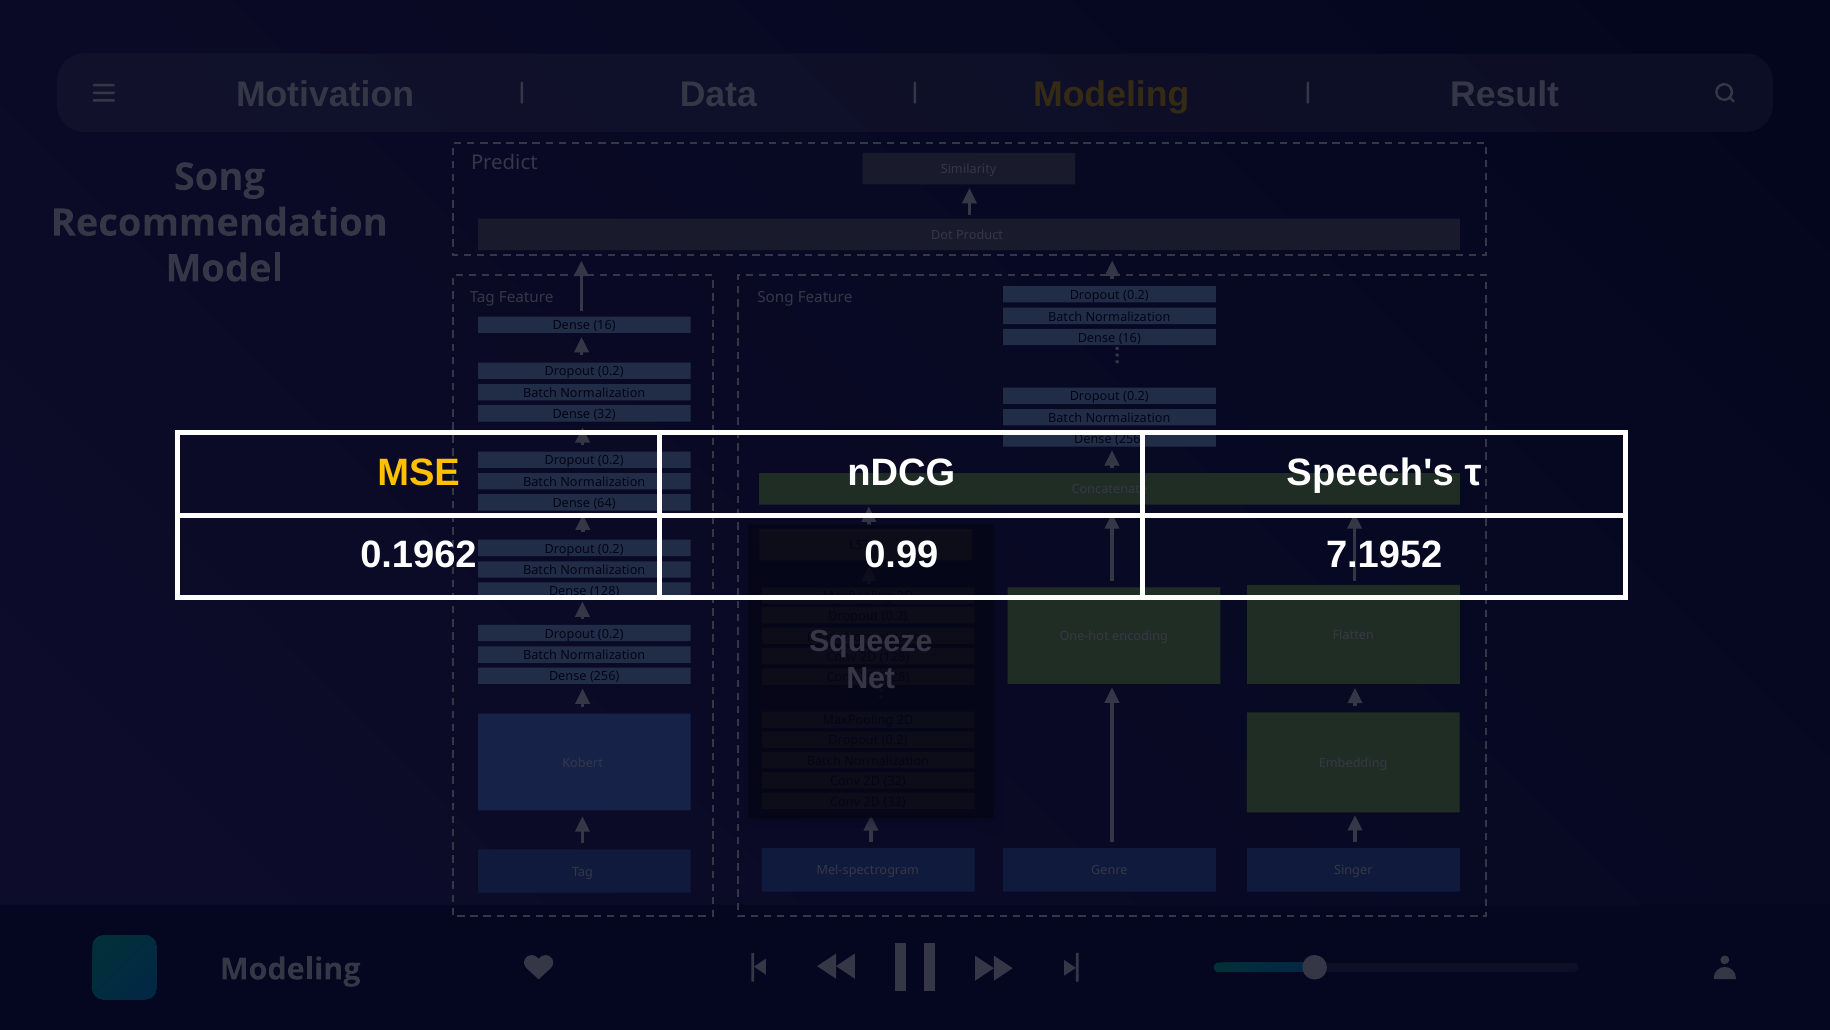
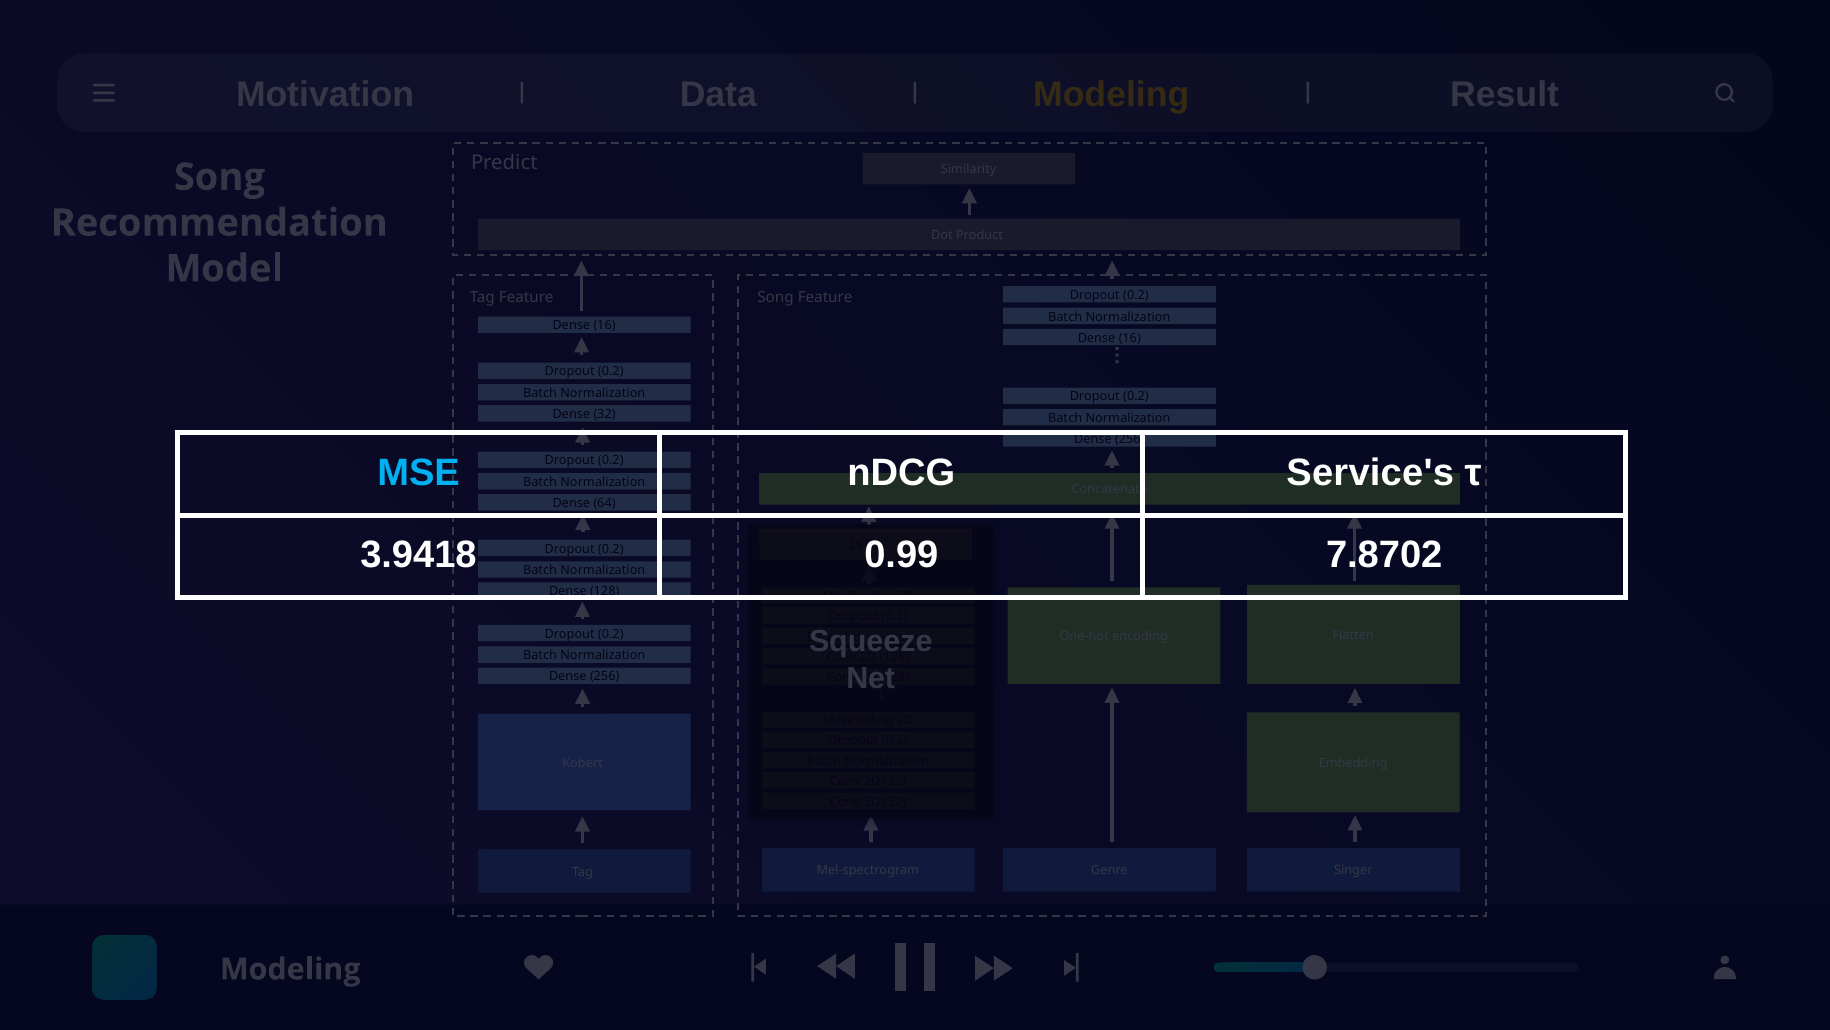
MSE colour: yellow -> light blue (419, 473)
Speech's: Speech's -> Service's (1370, 473)
0.1962: 0.1962 -> 3.9418 (418, 555)
7.1952: 7.1952 -> 7.8702 (1384, 555)
